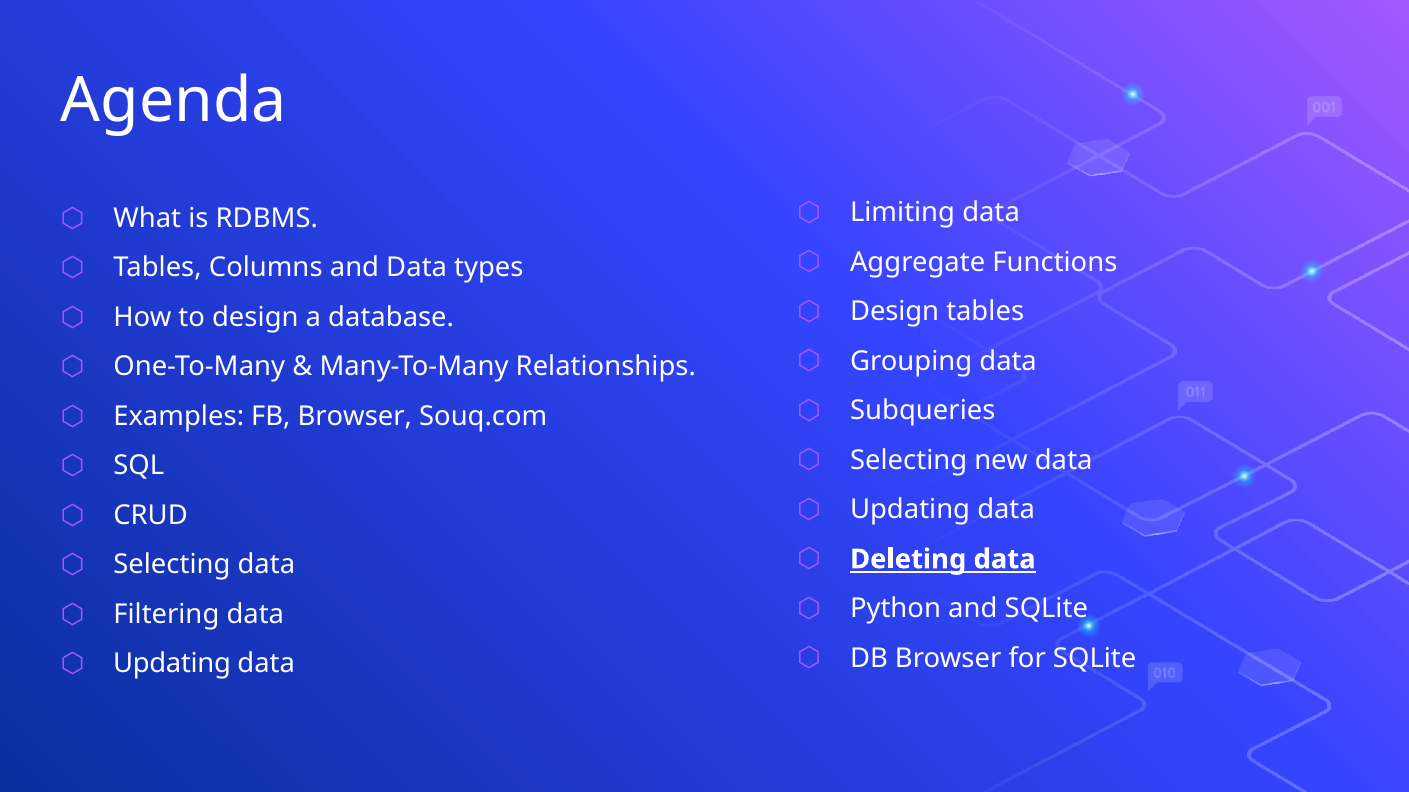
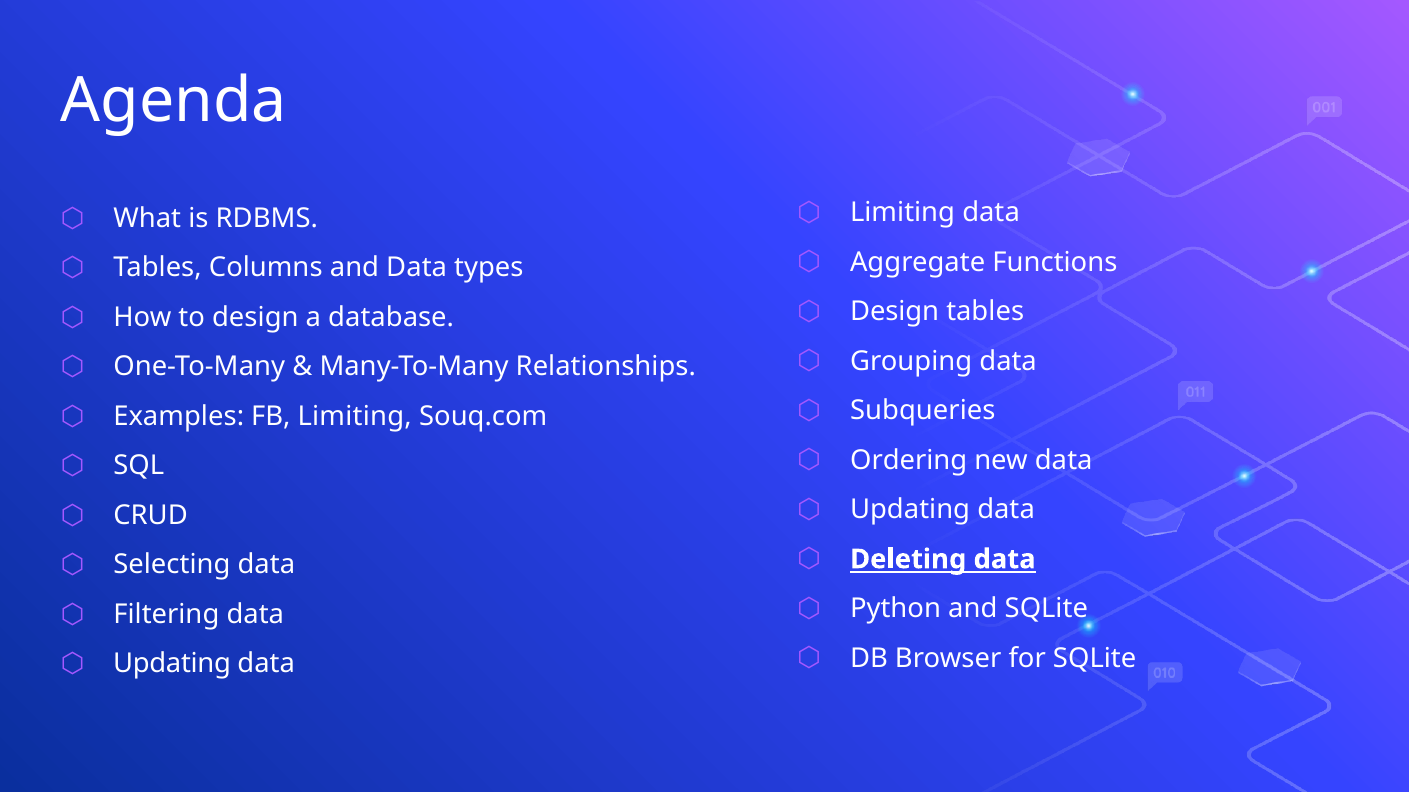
FB Browser: Browser -> Limiting (355, 417)
Selecting: Selecting -> Ordering (909, 461)
